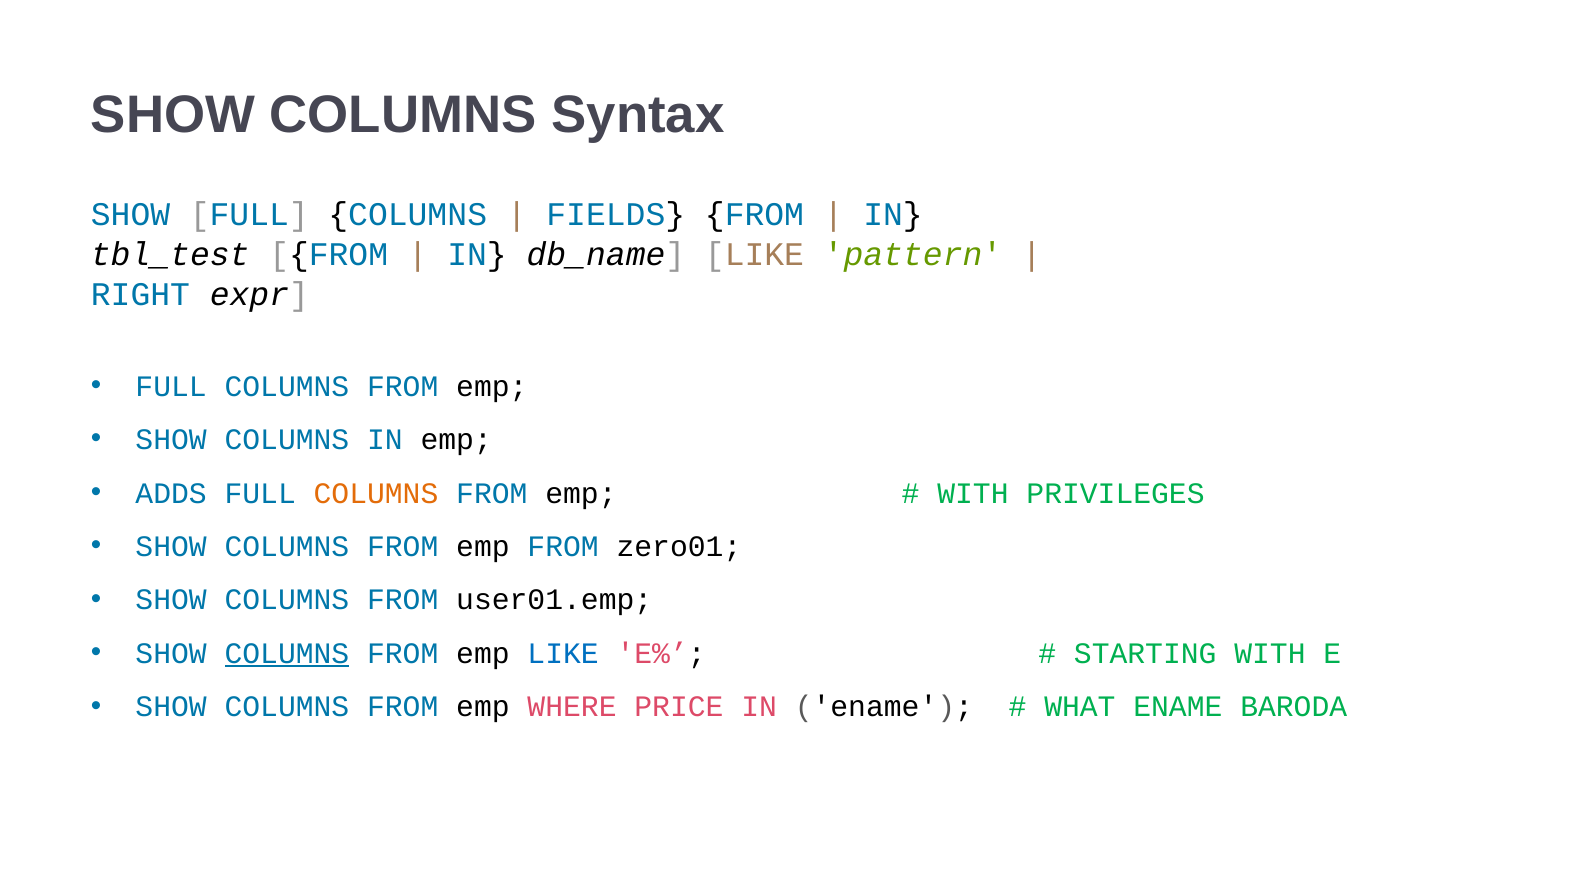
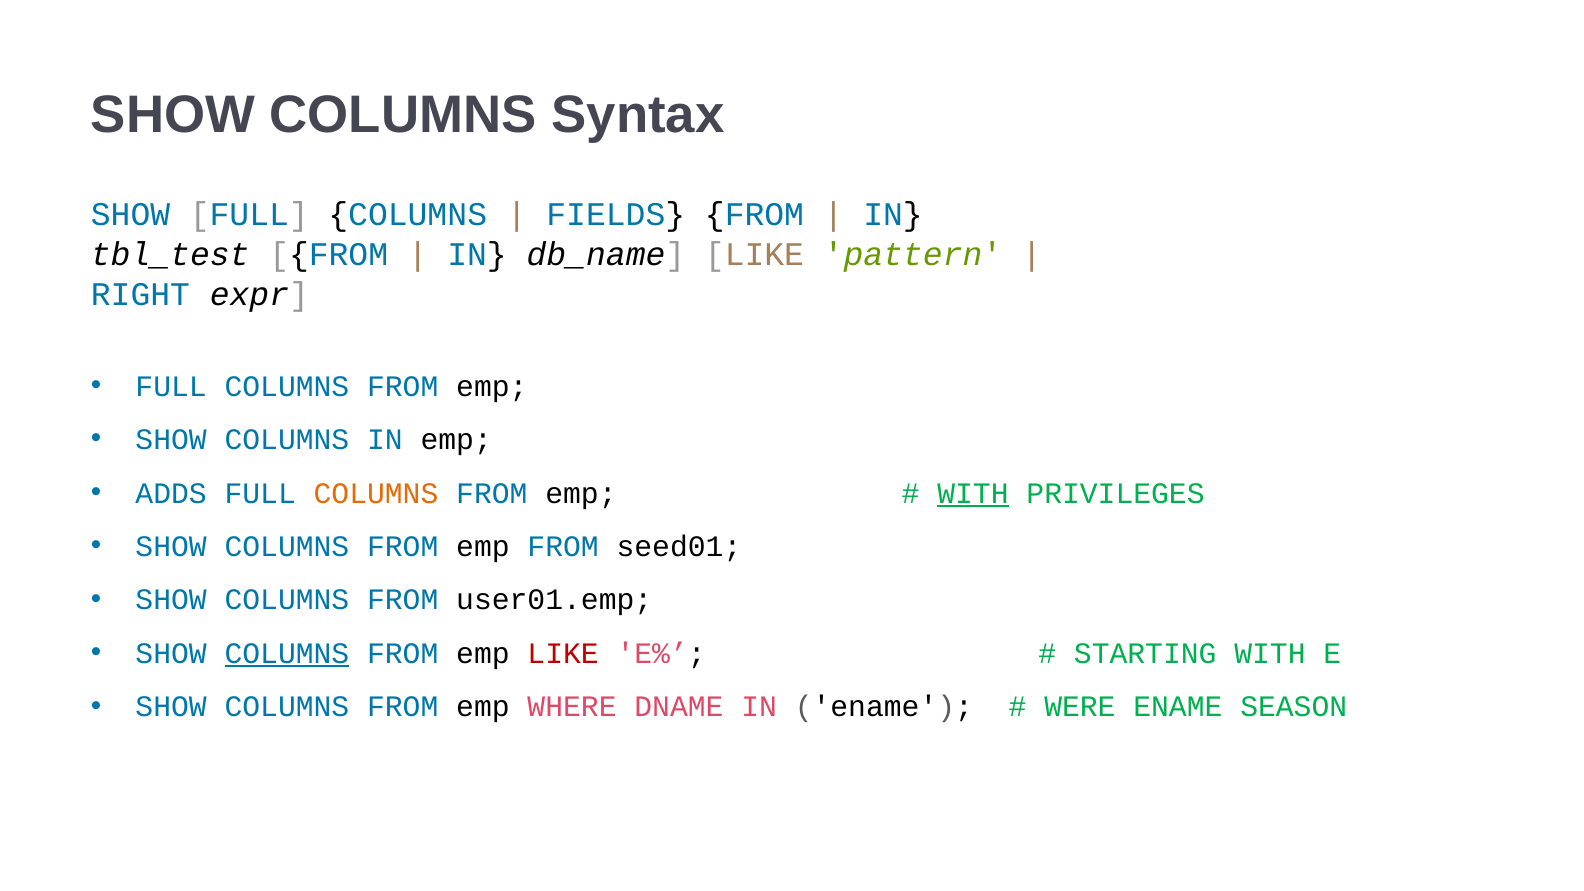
WITH underline: none -> present (973, 493)
zero01: zero01 -> seed01 (679, 547)
LIKE colour: blue -> red (563, 654)
PRICE: PRICE -> DNAME (679, 707)
WHAT: WHAT -> WERE (1080, 707)
BARODA: BARODA -> SEASON (1294, 707)
